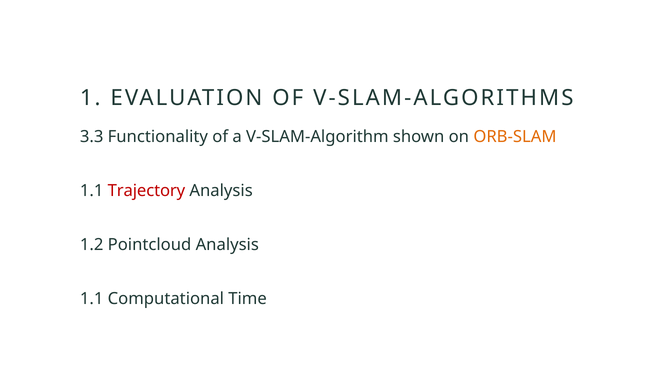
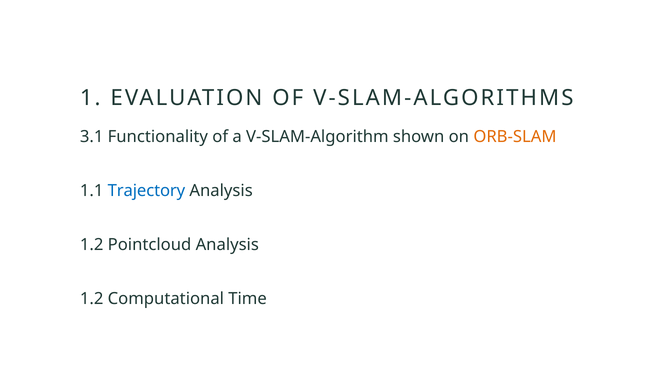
3.3: 3.3 -> 3.1 (92, 137)
Trajectory colour: red -> blue (146, 191)
1.1: 1.1 -> 1.2 (92, 298)
